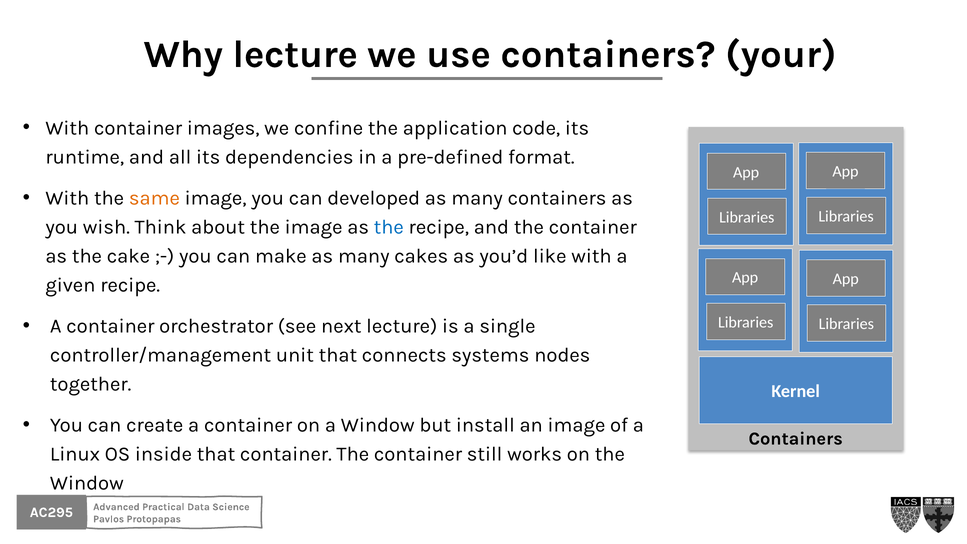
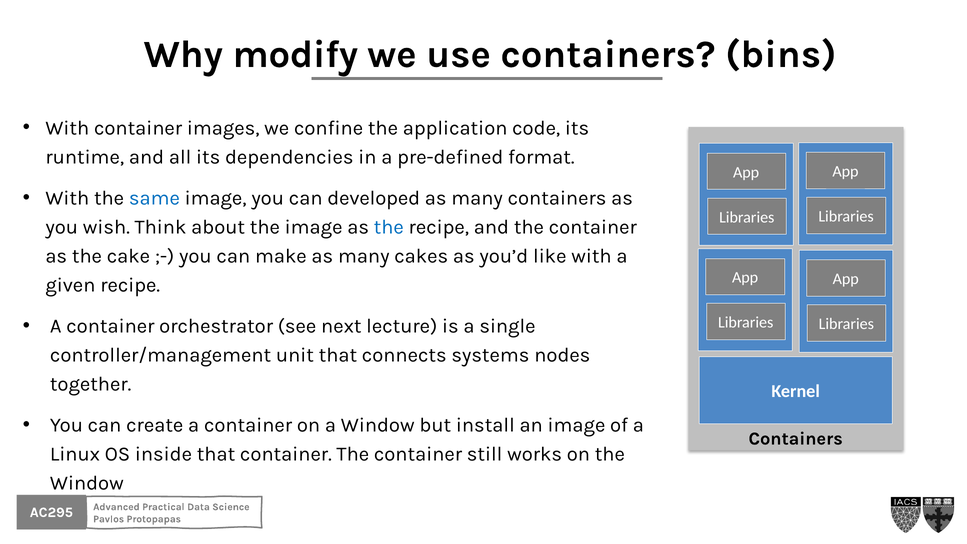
Why lecture: lecture -> modify (295, 54)
your: your -> bins (781, 54)
same colour: orange -> blue (154, 198)
